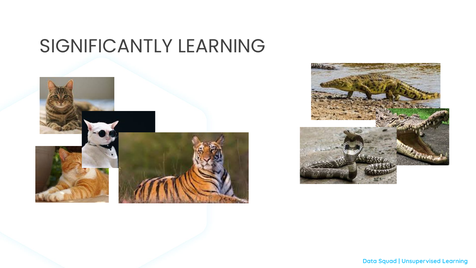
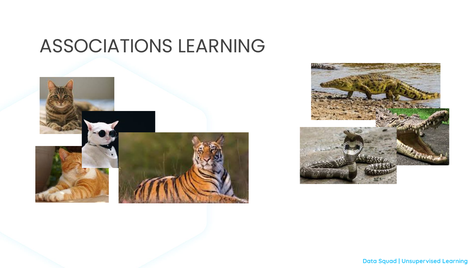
SIGNIFICANTLY: SIGNIFICANTLY -> ASSOCIATIONS (106, 46)
